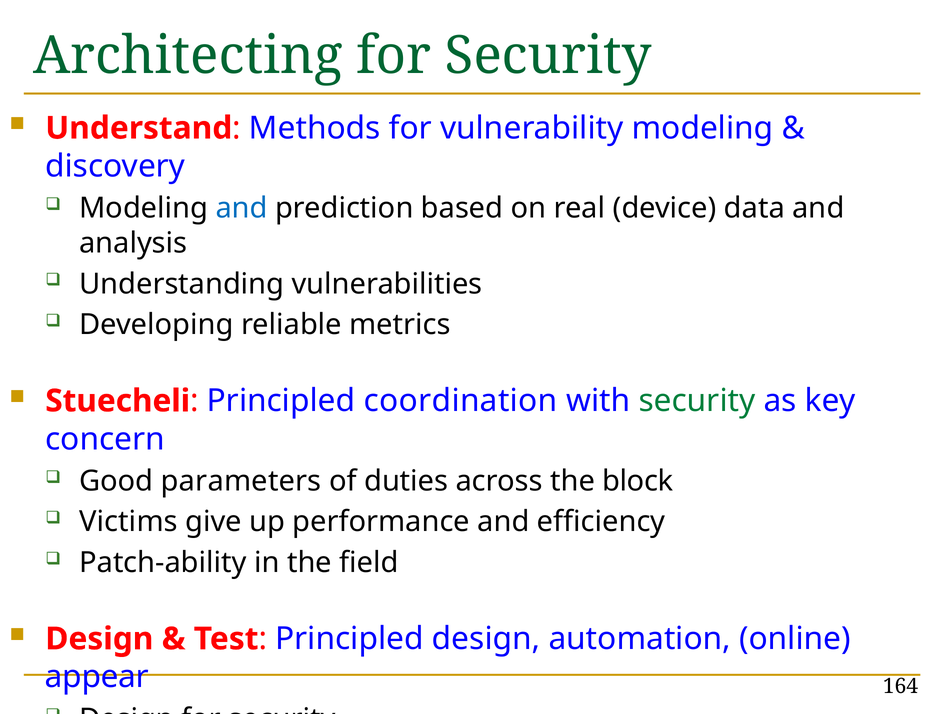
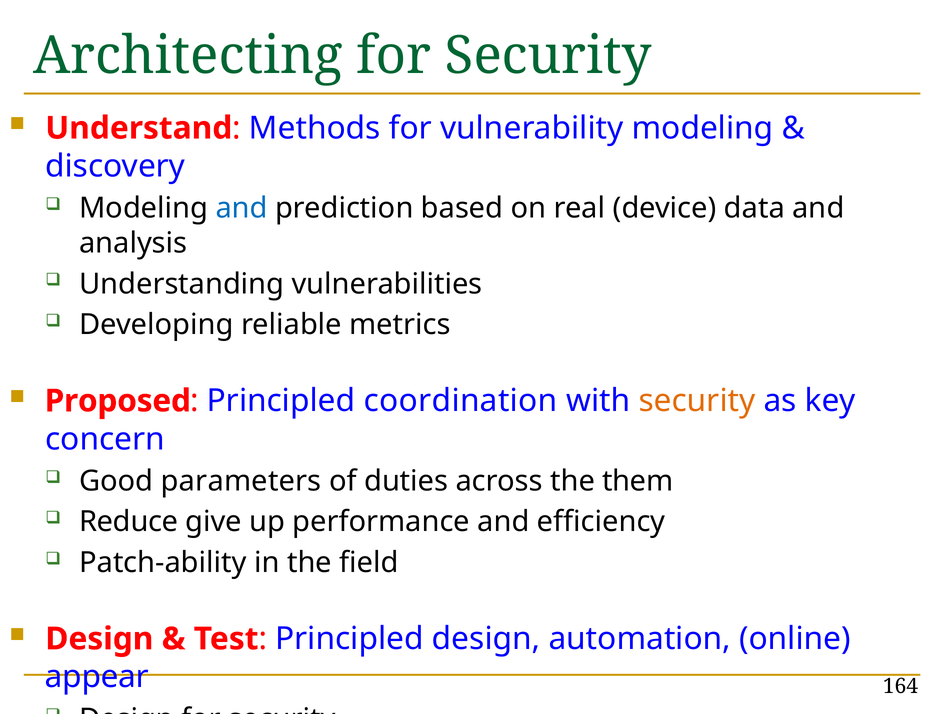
Stuecheli: Stuecheli -> Proposed (118, 401)
security colour: green -> orange (697, 401)
block: block -> them (638, 481)
Victims: Victims -> Reduce (129, 522)
